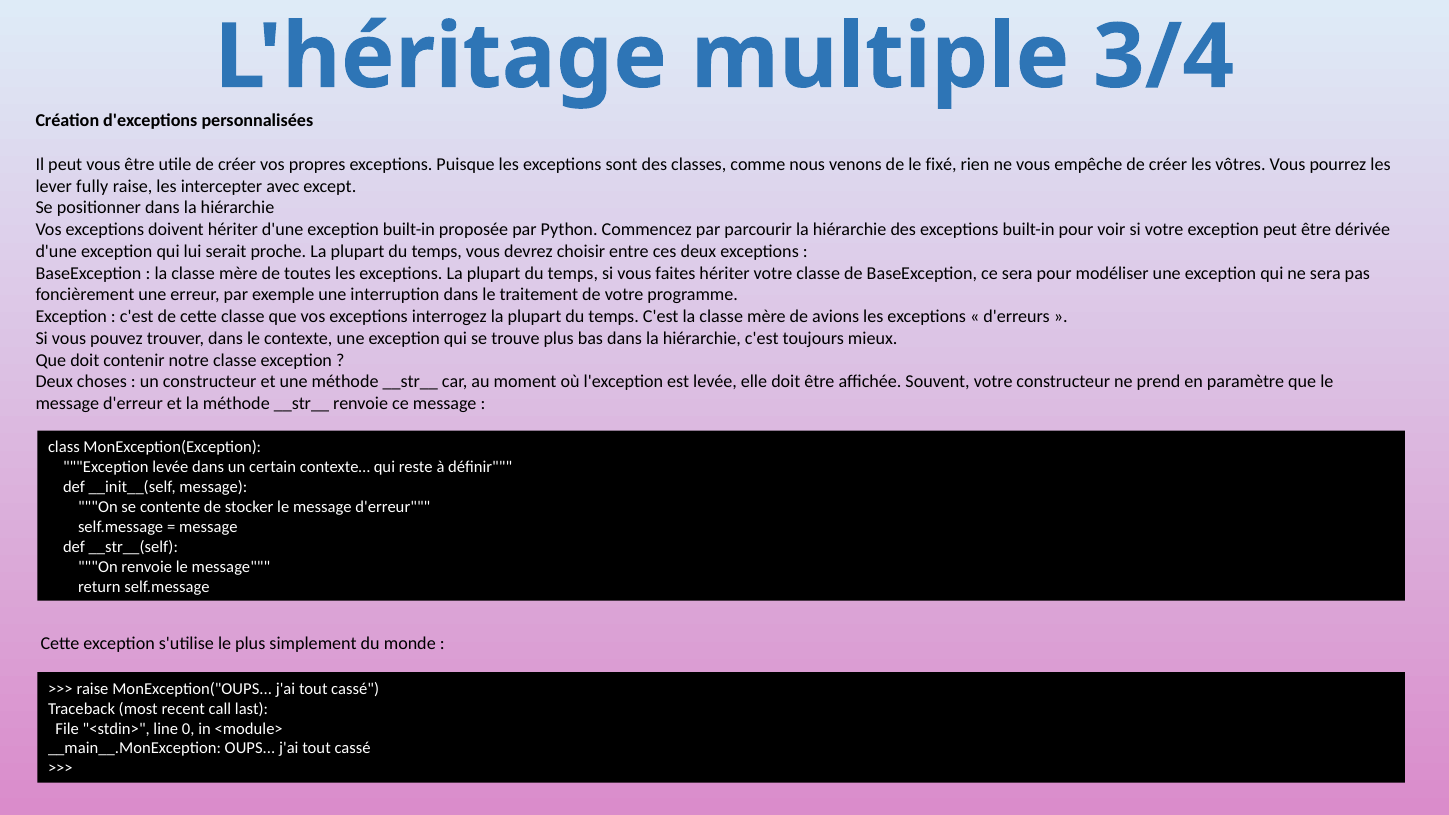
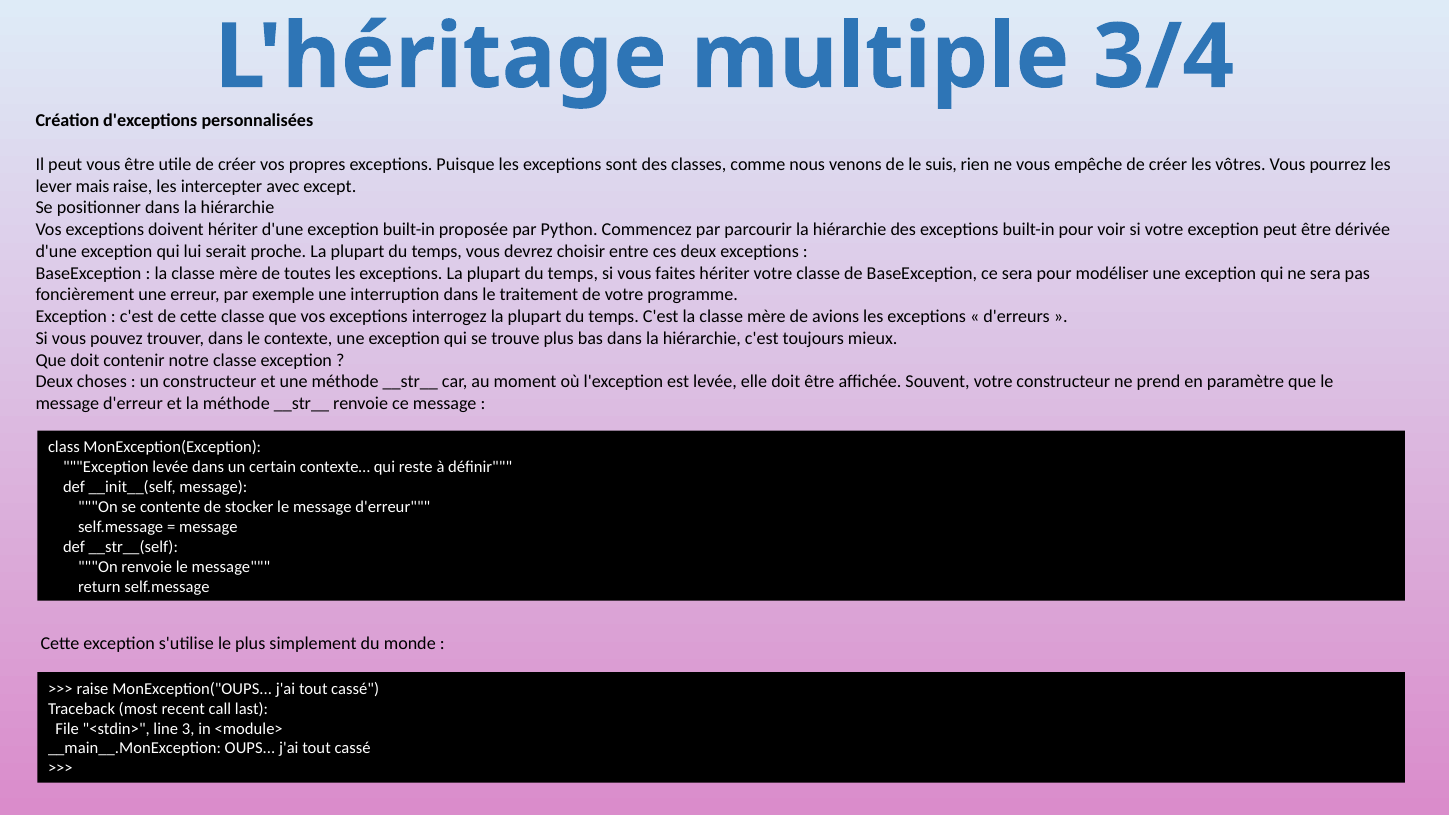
fixé: fixé -> suis (941, 164)
fully: fully -> mais (92, 186)
0: 0 -> 3 (188, 729)
